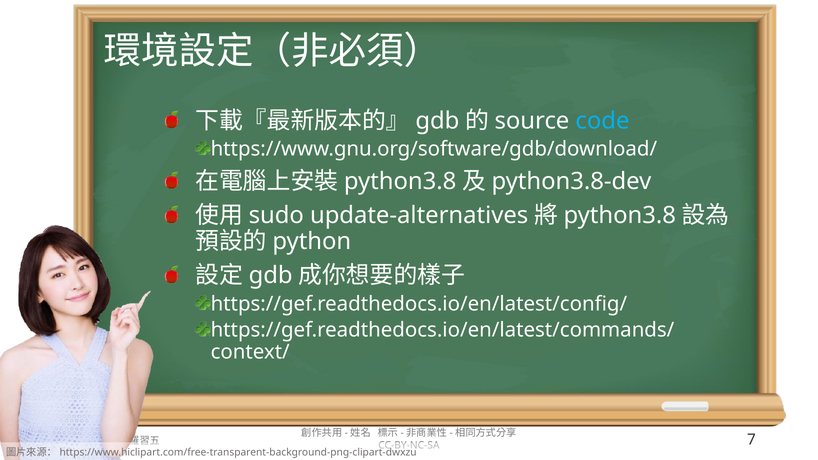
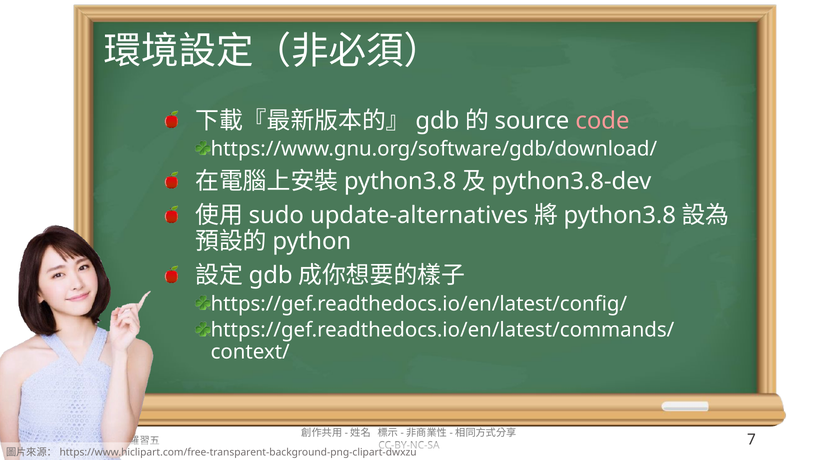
code colour: light blue -> pink (602, 121)
